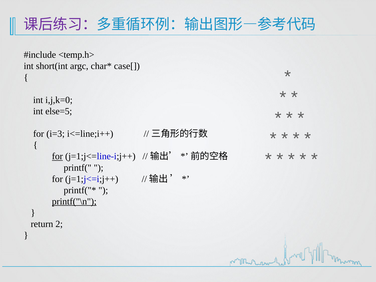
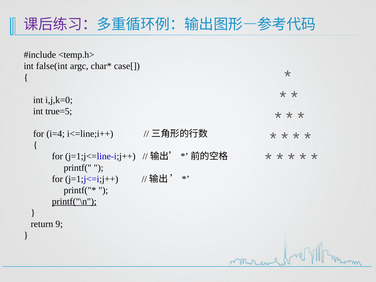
short(int: short(int -> false(int (52, 66)
else=5: else=5 -> true=5 (59, 111)
i=3: i=3 -> i=4 (56, 134)
for underline: present -> none (57, 156)
2: 2 -> 9 (59, 224)
